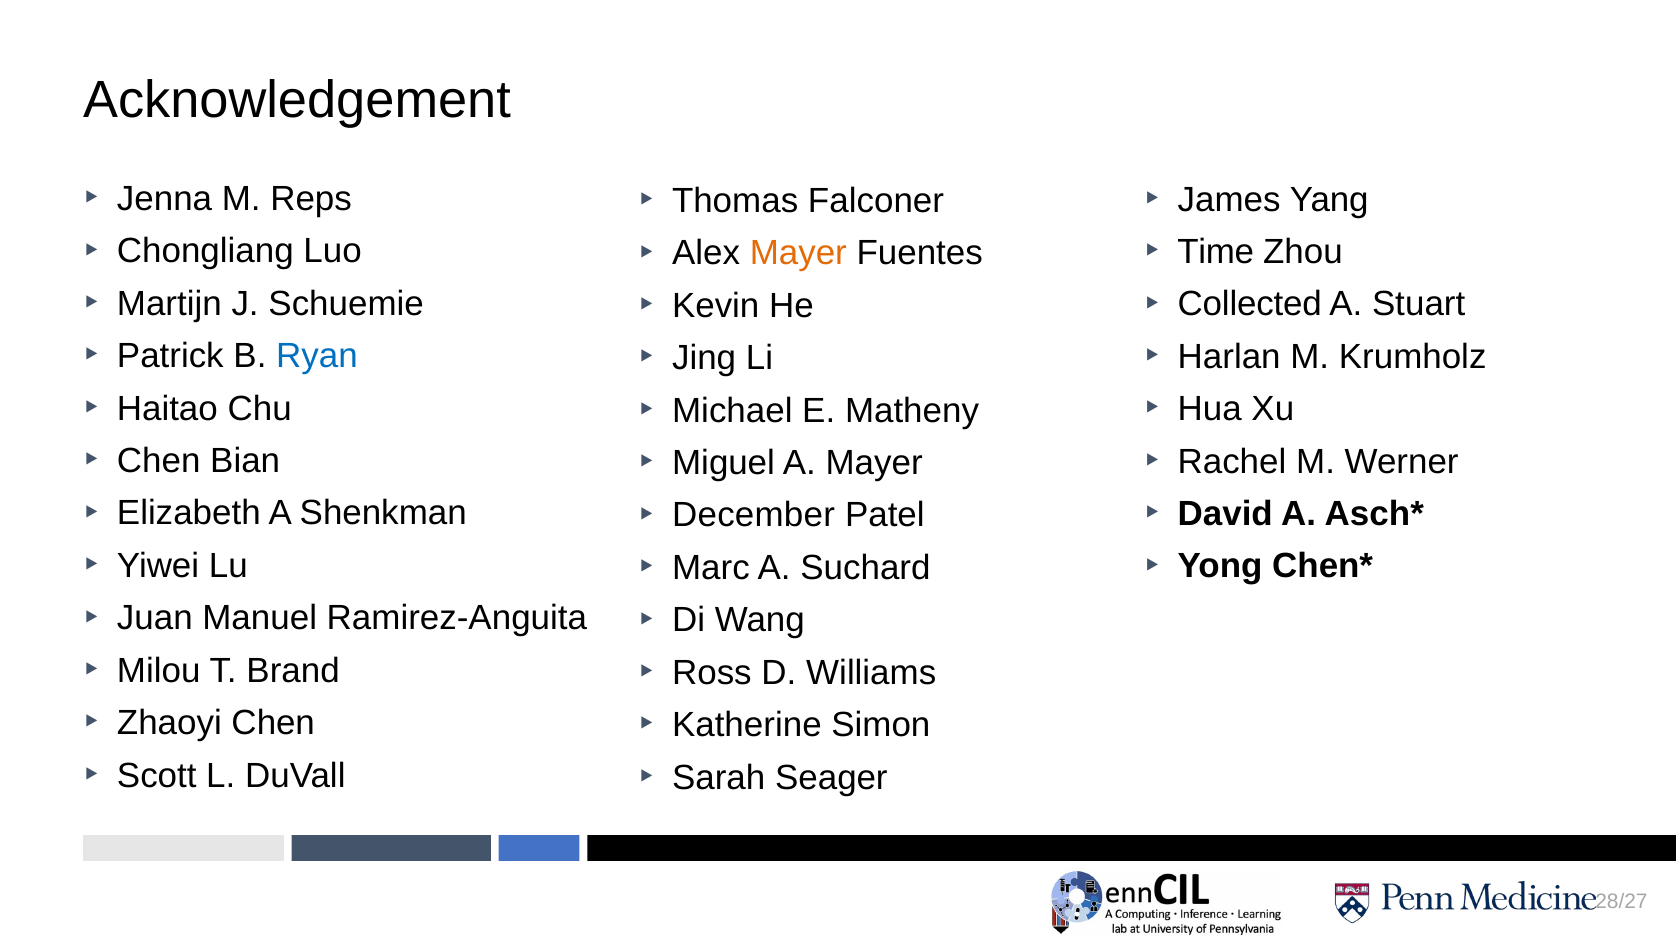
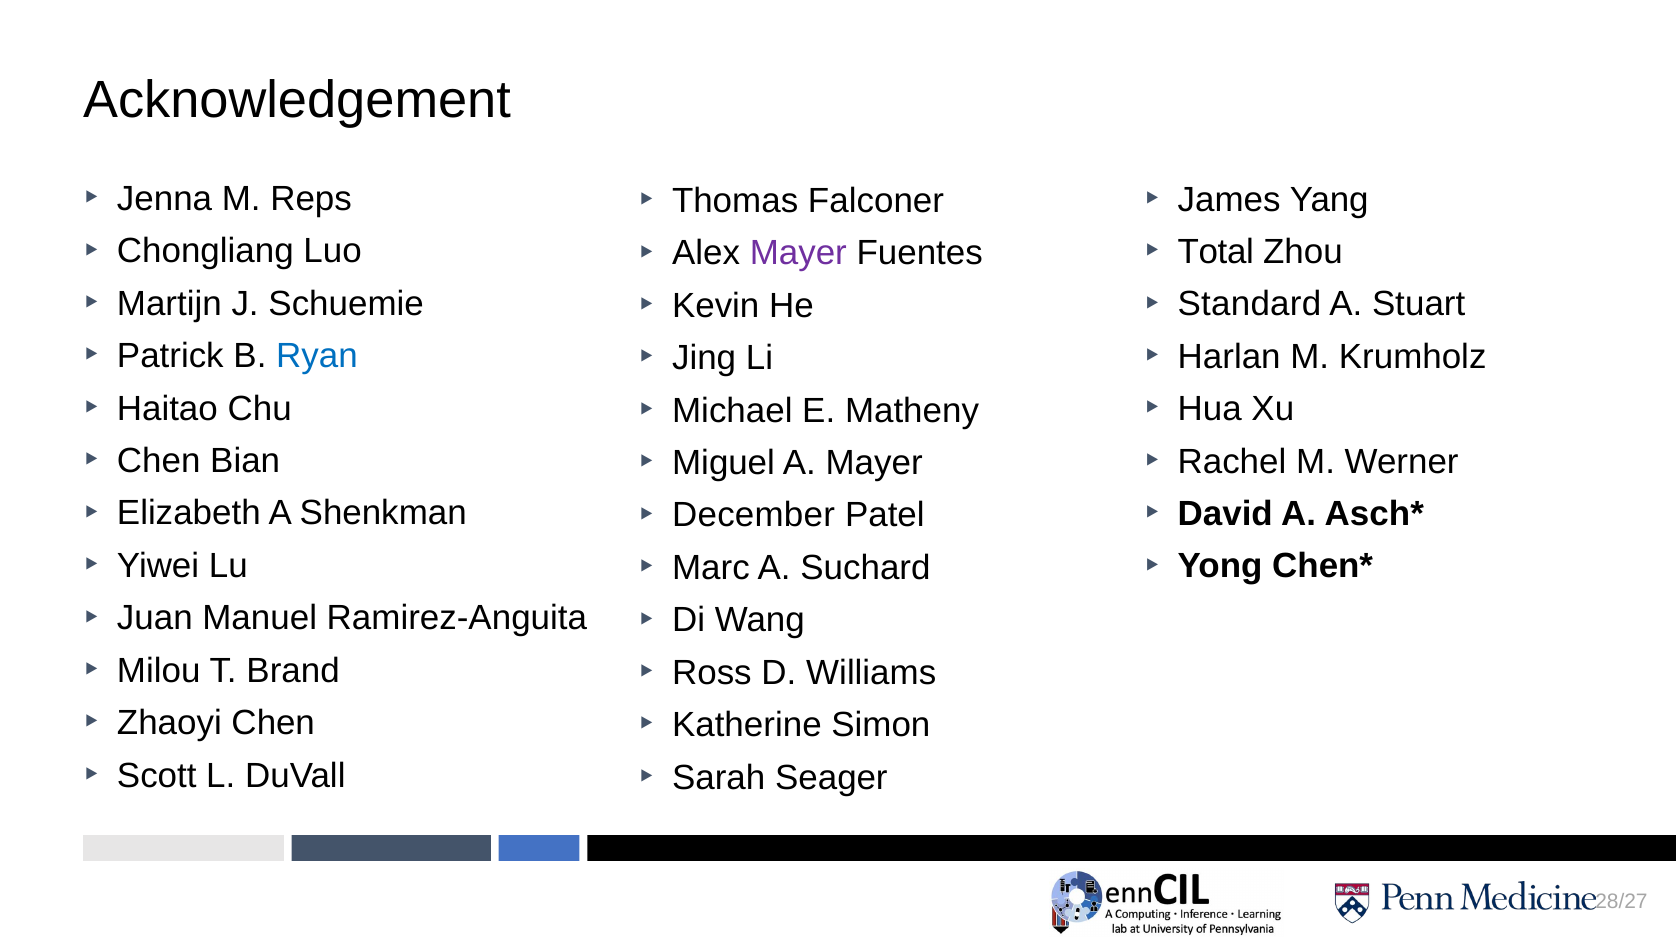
Time: Time -> Total (1216, 252)
Mayer colour: orange -> purple (798, 253)
Collected: Collected -> Standard (1249, 304)
